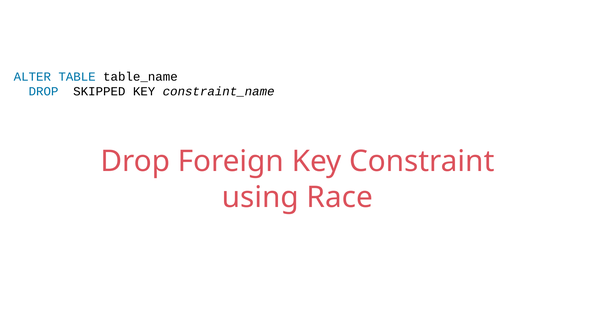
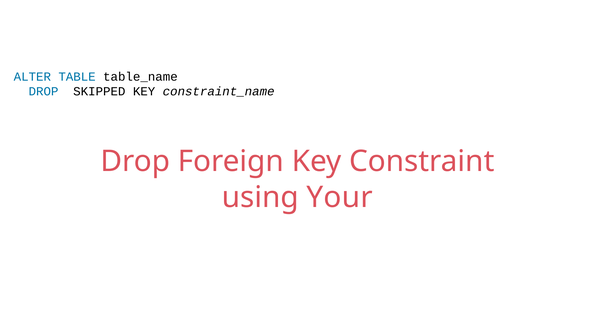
Race: Race -> Your (340, 197)
